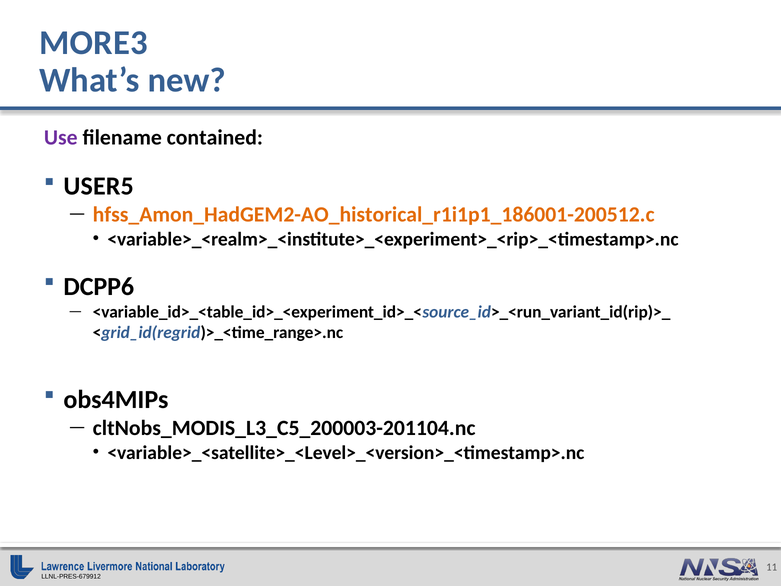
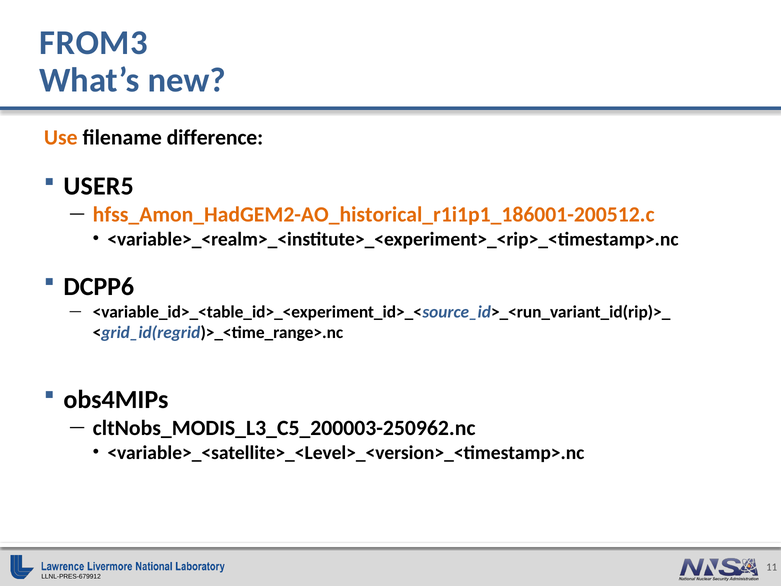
MORE3: MORE3 -> FROM3 (94, 43)
Use colour: purple -> orange (61, 138)
contained: contained -> difference (215, 138)
cltNobs_MODIS_L3_C5_200003-201104.nc: cltNobs_MODIS_L3_C5_200003-201104.nc -> cltNobs_MODIS_L3_C5_200003-250962.nc (284, 428)
